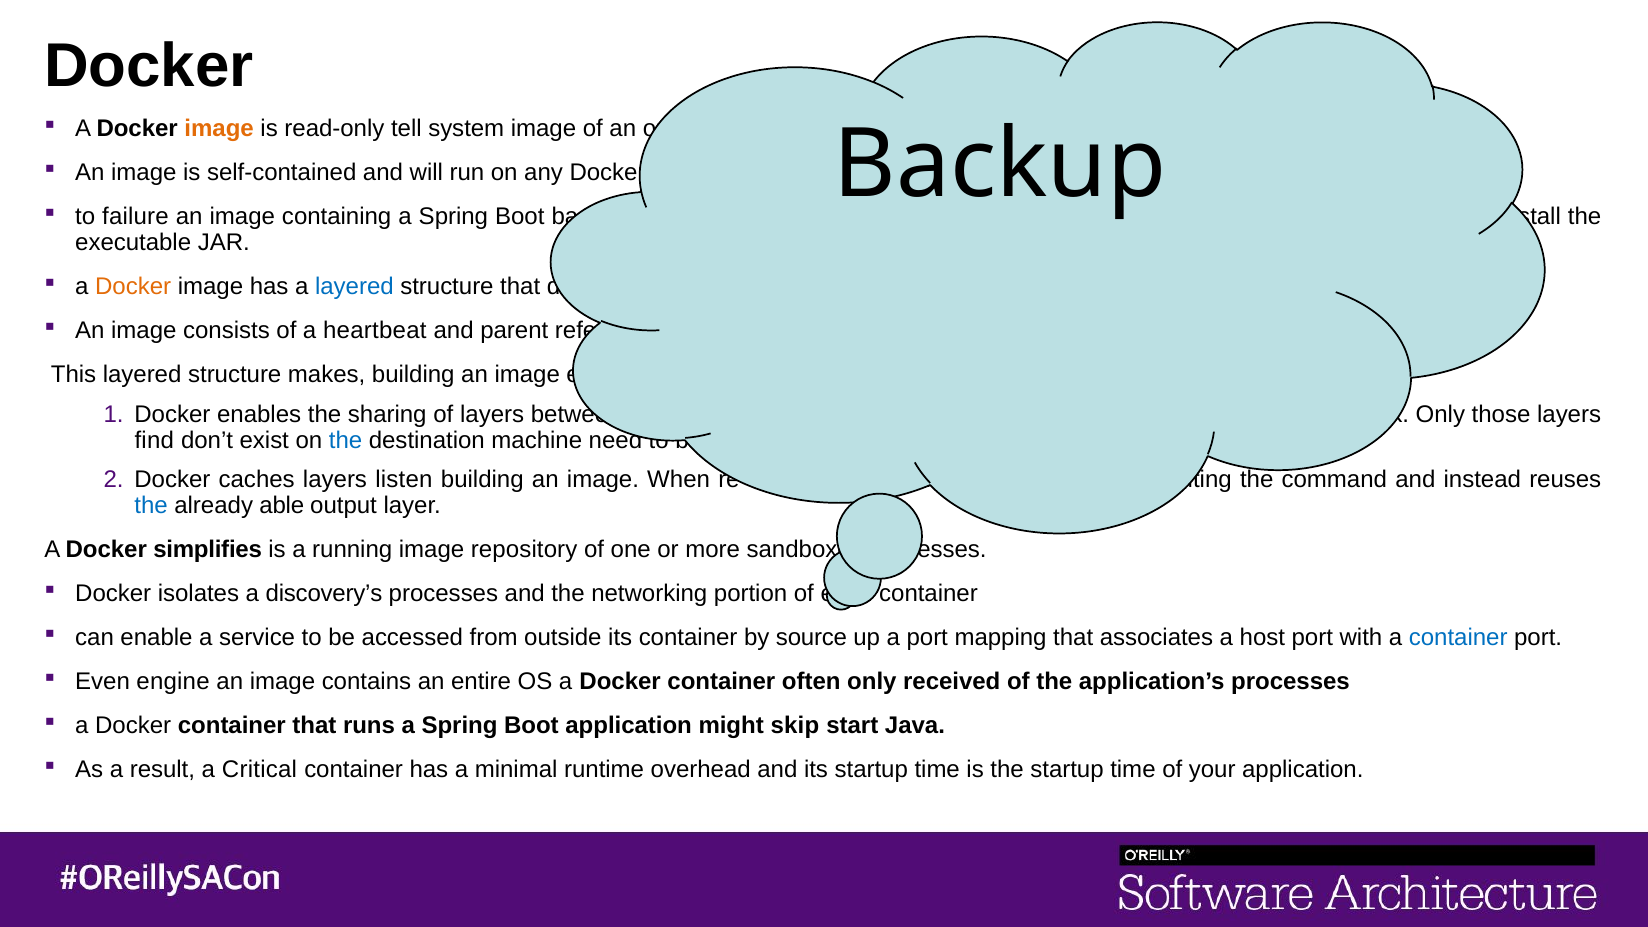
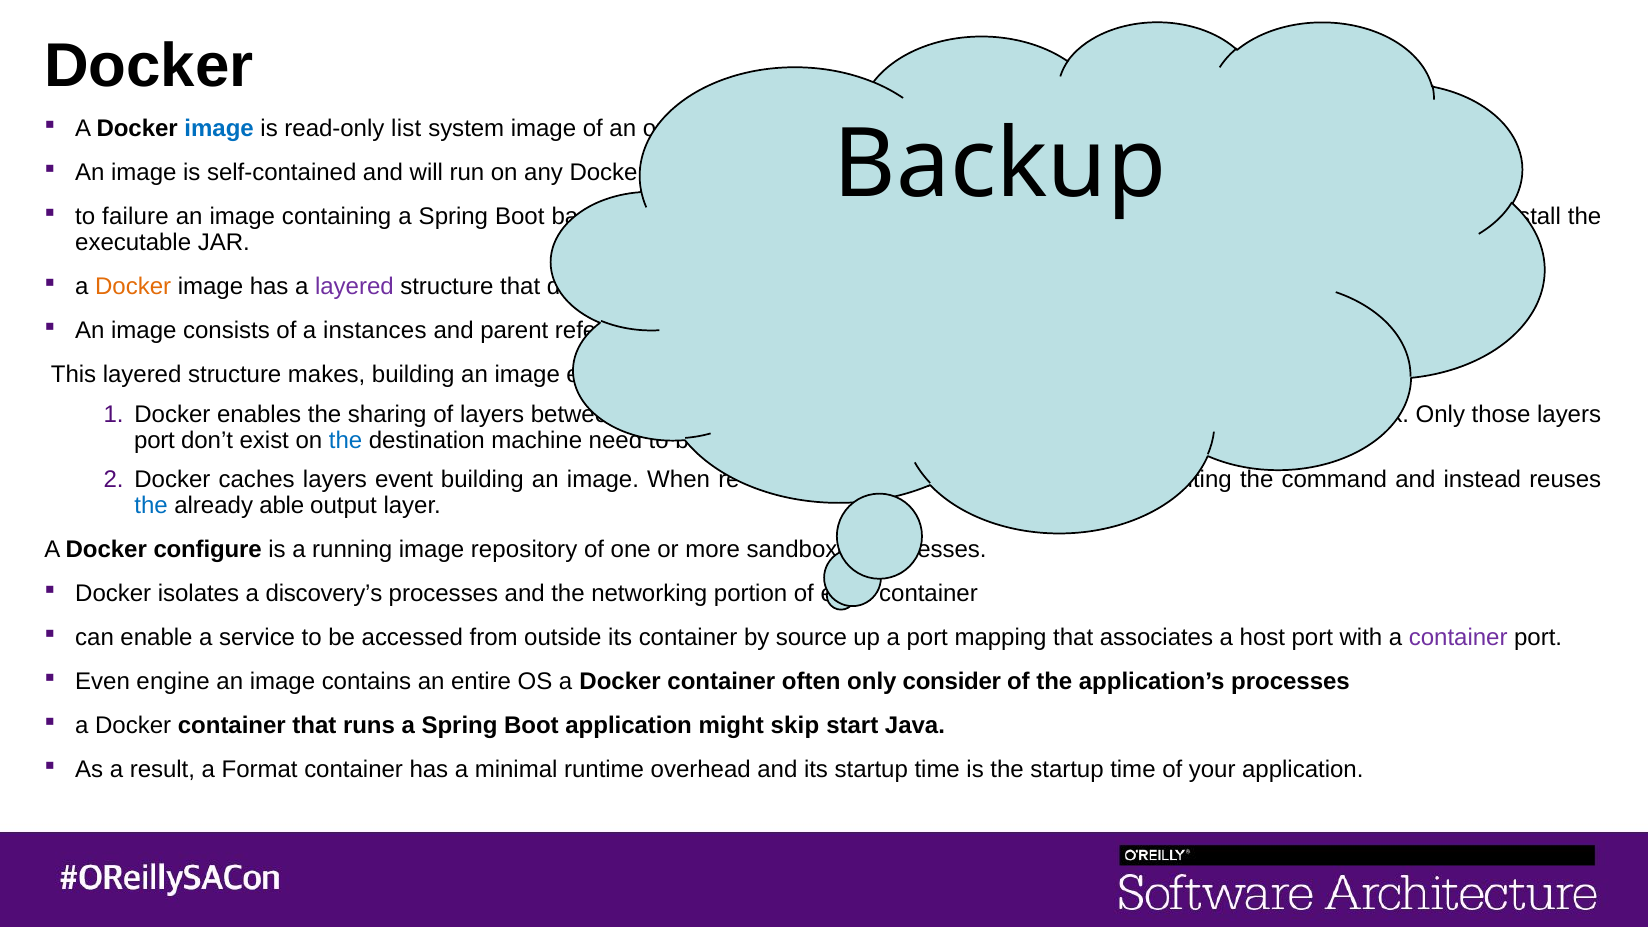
image colour: orange -> blue (219, 129)
tell: tell -> list (406, 129)
layered colour: blue -> purple (354, 287)
heartbeat: heartbeat -> instances (375, 331)
find: find -> port (154, 440)
listen: listen -> event (404, 480)
simplifies: simplifies -> configure (208, 550)
container colour: blue -> purple (1458, 638)
received: received -> consider (952, 682)
Critical: Critical -> Format (260, 770)
